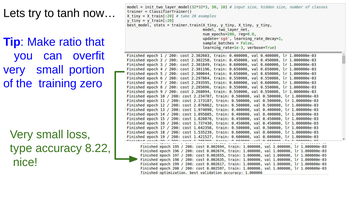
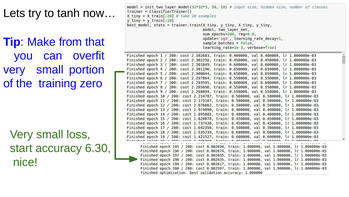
ratio: ratio -> from (70, 42)
type: type -> start (21, 148)
8.22: 8.22 -> 6.30 (98, 148)
